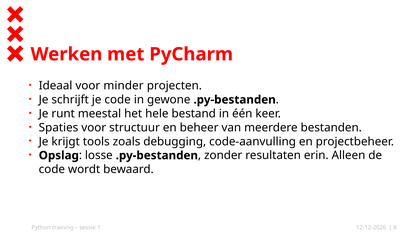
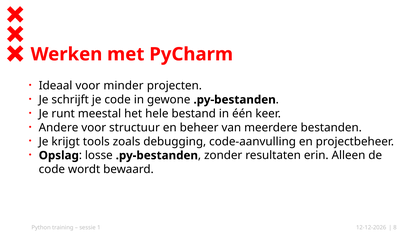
Spaties: Spaties -> Andere (59, 128)
